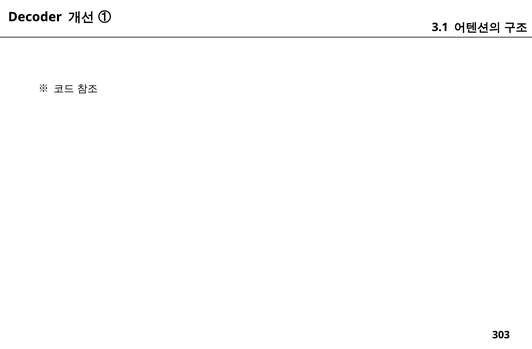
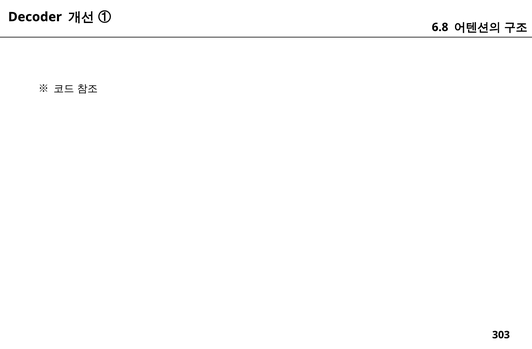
3.1: 3.1 -> 6.8 (440, 27)
